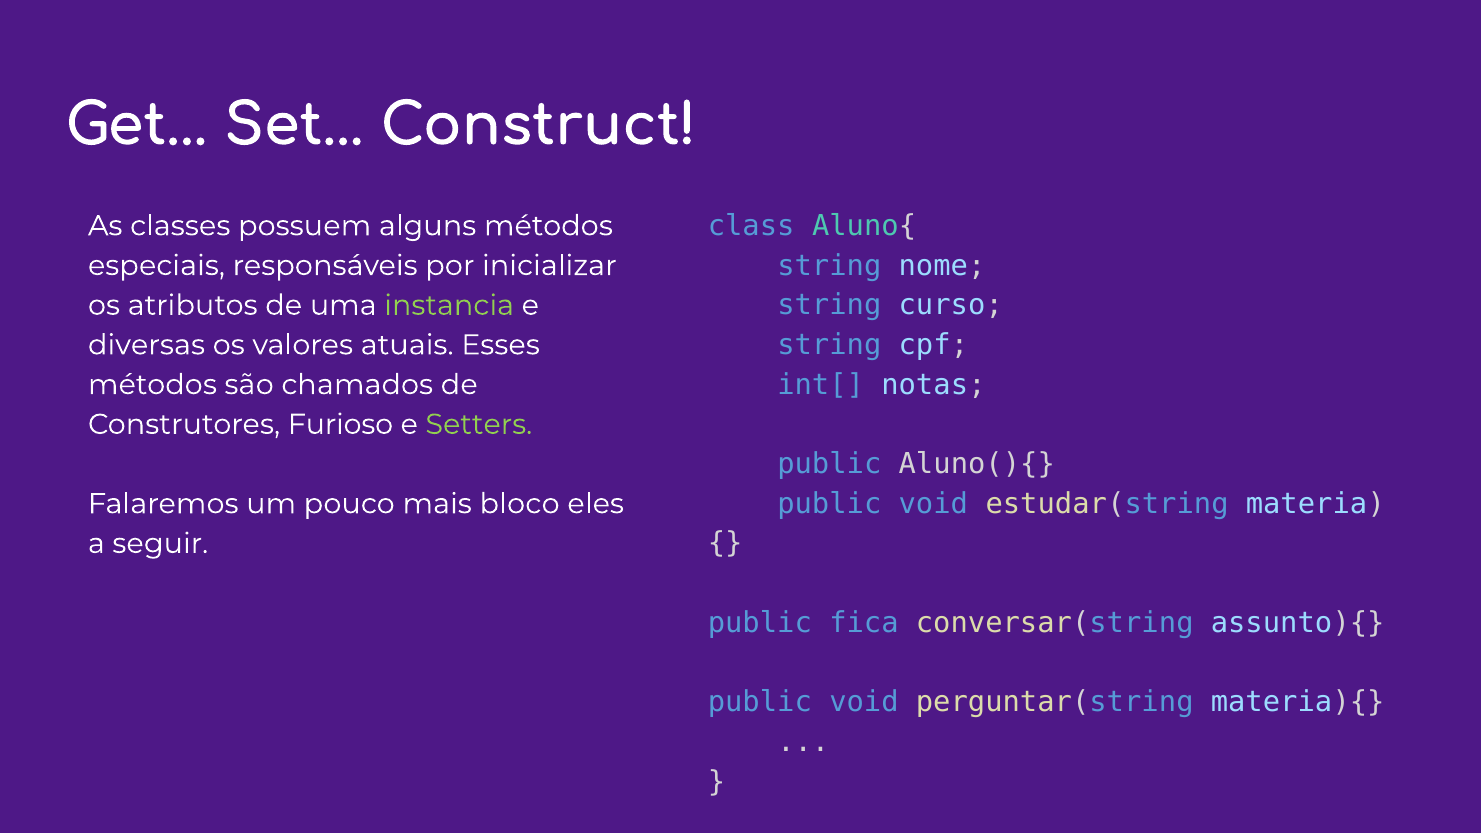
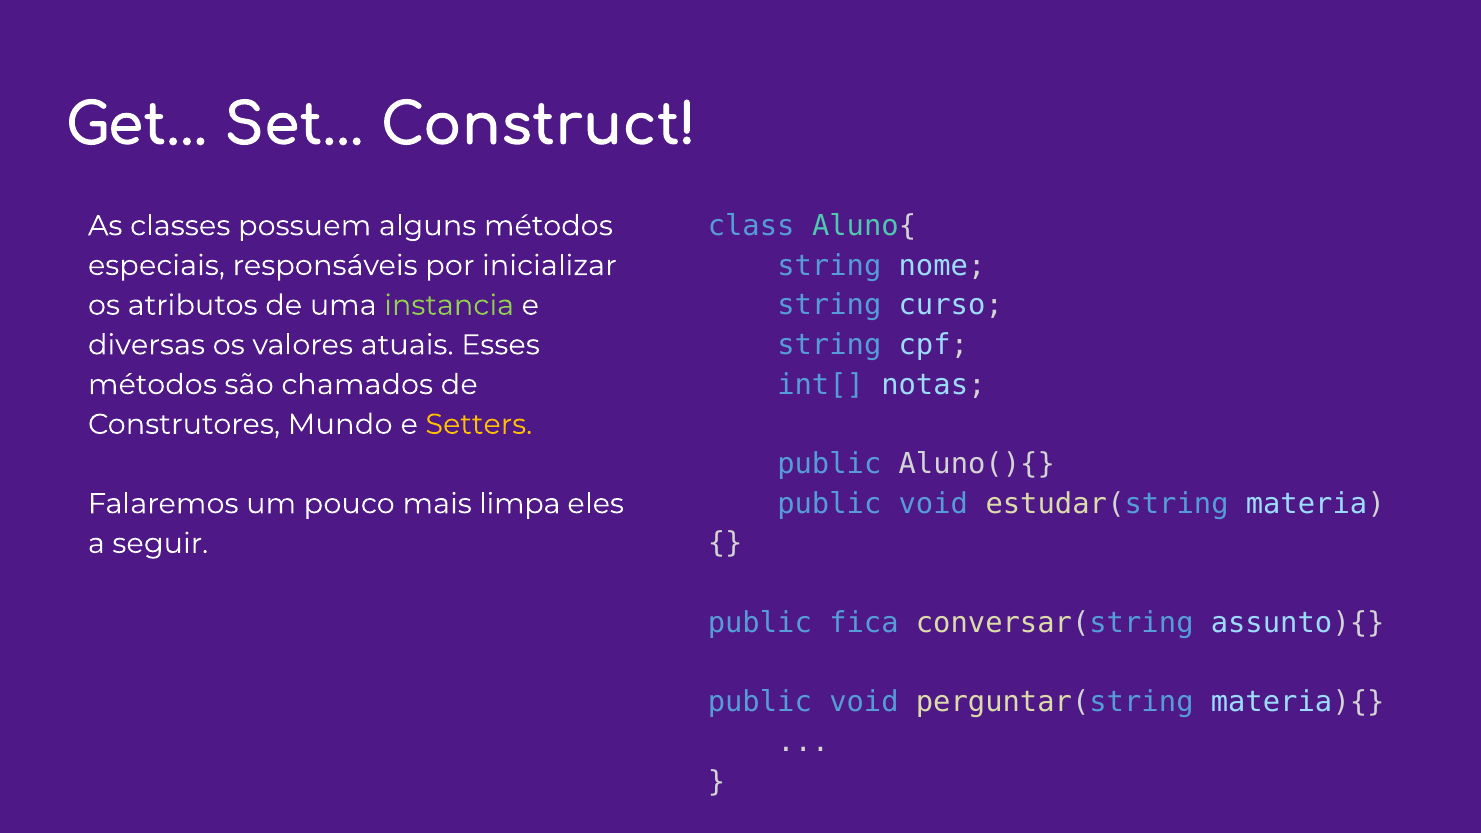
Furioso: Furioso -> Mundo (340, 424)
Setters colour: light green -> yellow (479, 424)
bloco: bloco -> limpa (520, 504)
